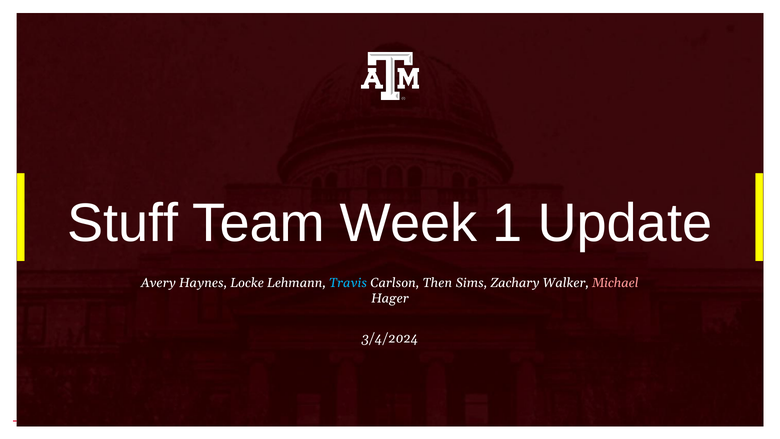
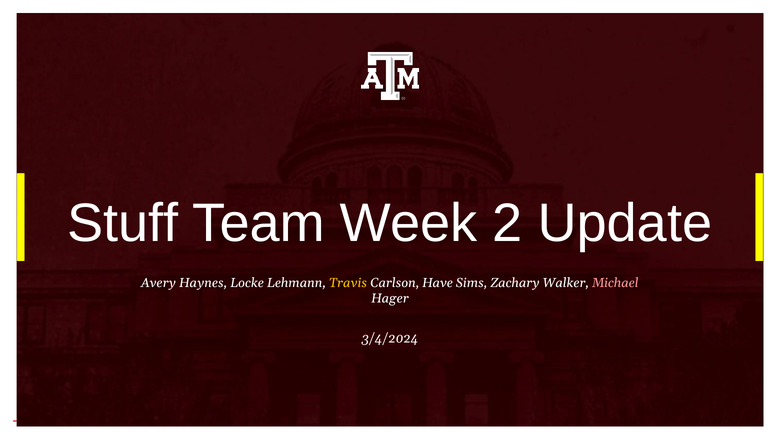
1: 1 -> 2 (507, 223)
Travis colour: light blue -> yellow (348, 283)
Then: Then -> Have (438, 283)
